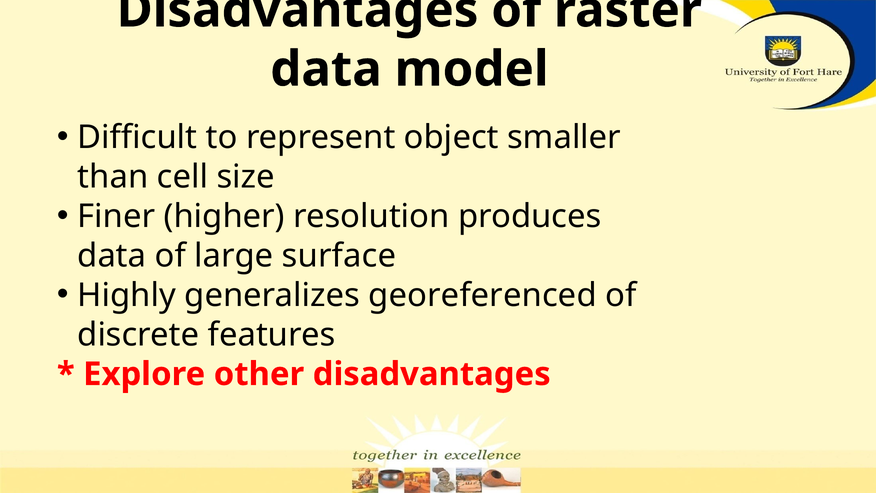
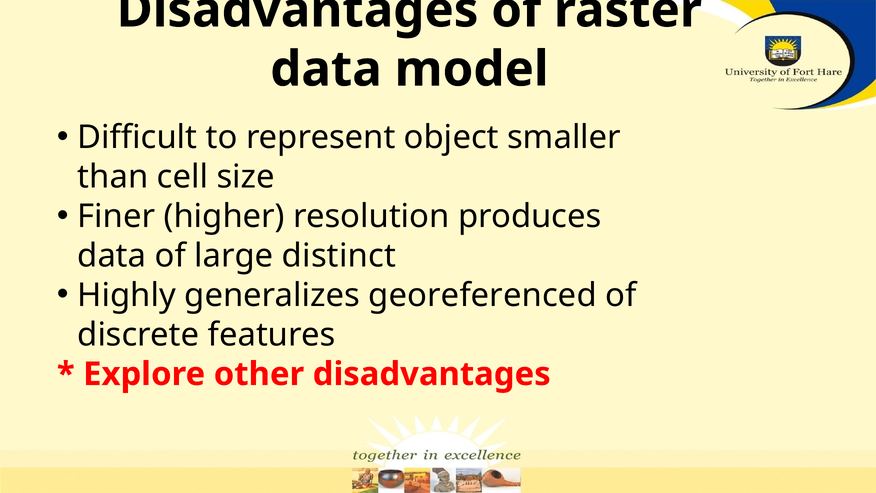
surface: surface -> distinct (339, 256)
